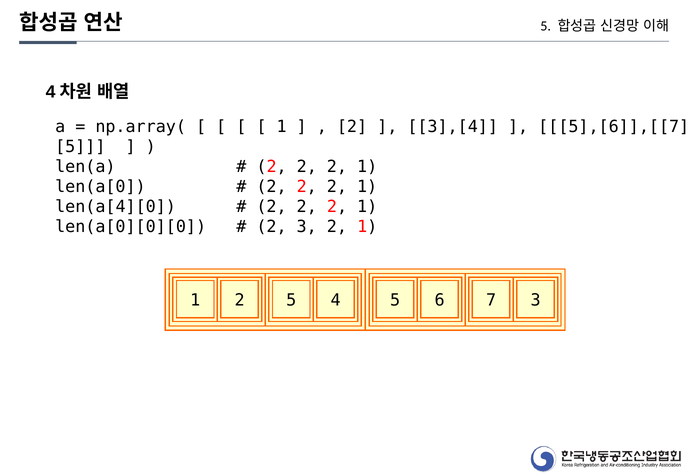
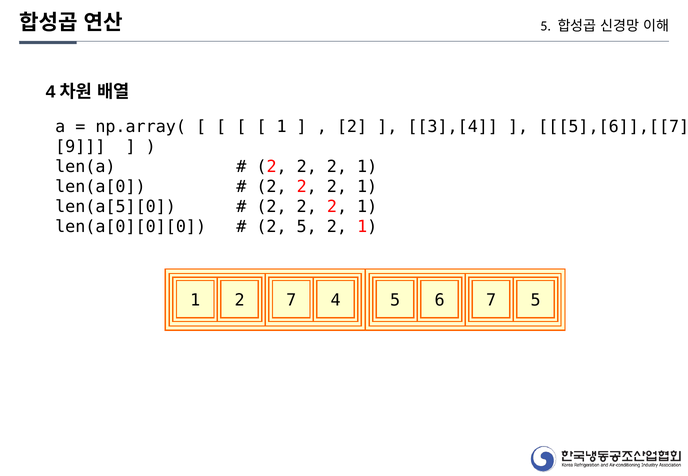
5: 5 -> 9 (80, 147)
len(a[4][0: len(a[4][0 -> len(a[5][0 (116, 207)
2 3: 3 -> 5 (307, 227)
2 5: 5 -> 7 (291, 301)
7 3: 3 -> 5 (536, 301)
